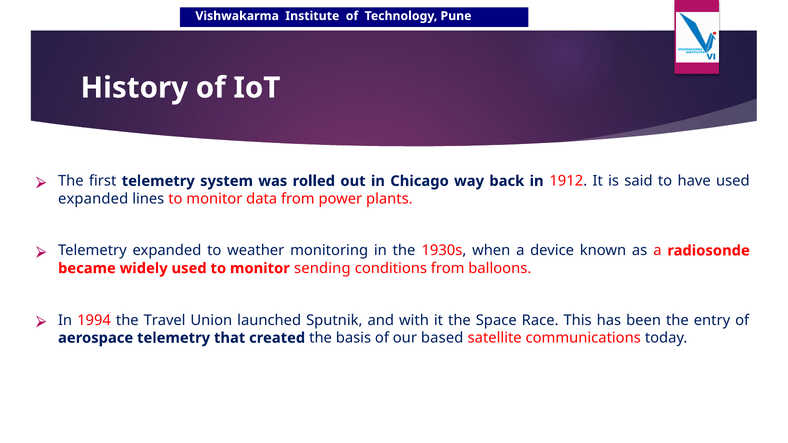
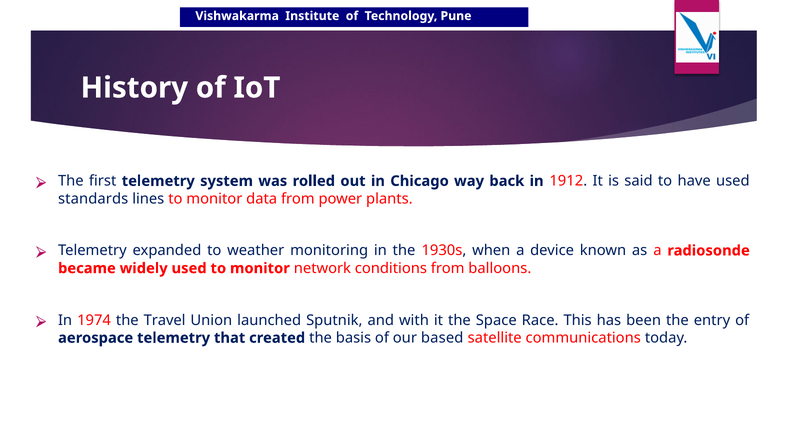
expanded: expanded -> standards (93, 199)
sending: sending -> network (322, 268)
1994: 1994 -> 1974 (94, 320)
